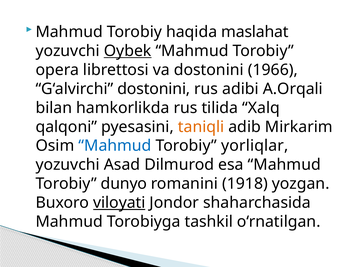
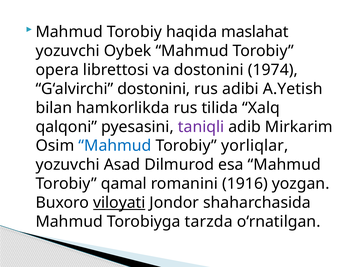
Oybek underline: present -> none (128, 51)
1966: 1966 -> 1974 (273, 70)
A.Orqali: A.Orqali -> A.Yetish (293, 89)
taniqli colour: orange -> purple (201, 127)
dunyo: dunyo -> qamal (124, 184)
1918: 1918 -> 1916 (245, 184)
tashkil: tashkil -> tarzda (209, 222)
